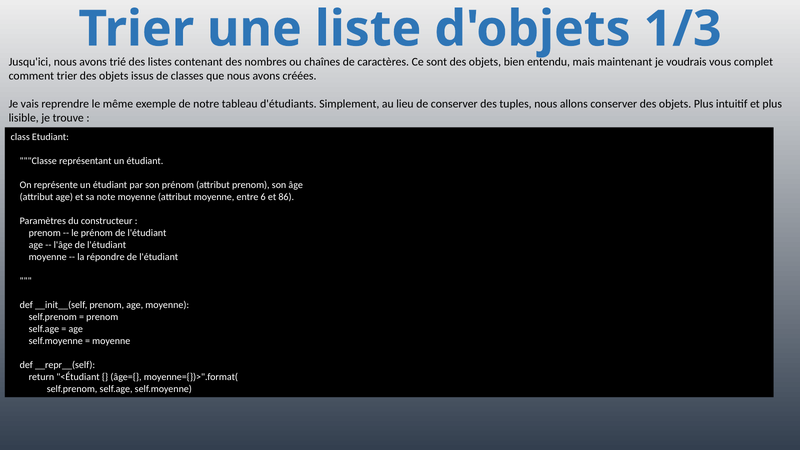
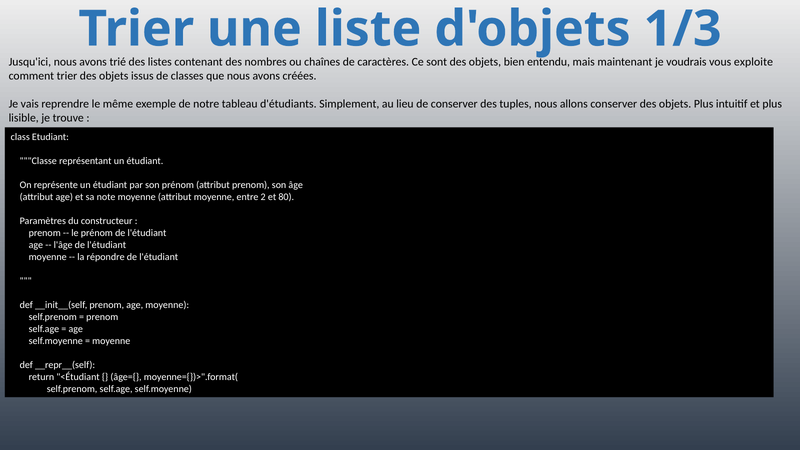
complet: complet -> exploite (753, 62)
6: 6 -> 2 (263, 197)
86: 86 -> 80 (286, 197)
